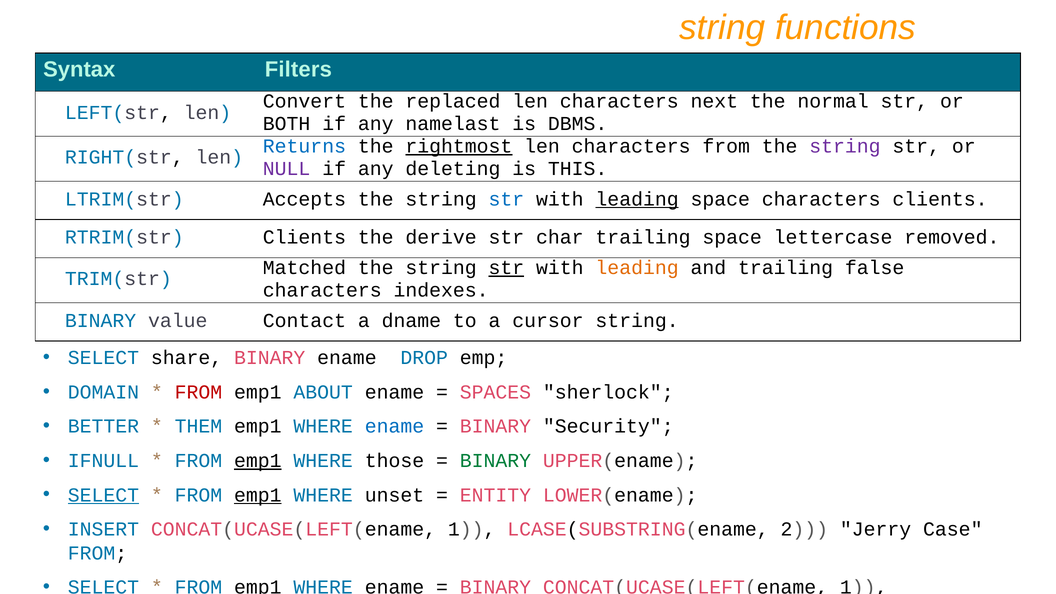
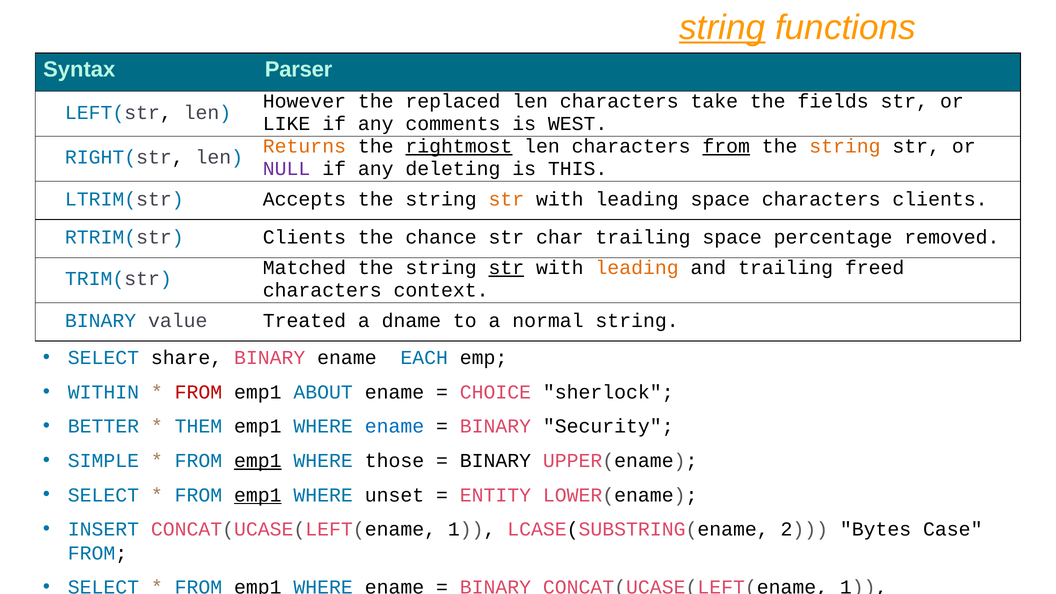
string underline: none -> present (722, 27)
Filters: Filters -> Parser (299, 70)
Convert: Convert -> However (304, 101)
next: next -> take (714, 101)
normal: normal -> fields (833, 101)
BOTH: BOTH -> LIKE (287, 124)
namelast: namelast -> comments (453, 124)
DBMS: DBMS -> WEST (578, 124)
Returns colour: blue -> orange (304, 146)
from underline: none -> present (726, 146)
string colour: purple -> orange (845, 146)
str colour: blue -> orange (506, 199)
leading underline: present -> none (637, 199)
derive: derive -> chance (441, 237)
lettercase: lettercase -> percentage (833, 237)
false: false -> freed (875, 268)
indexes: indexes -> context (441, 290)
Contact: Contact -> Treated (304, 321)
cursor: cursor -> normal (548, 321)
DROP: DROP -> EACH (424, 358)
DOMAIN: DOMAIN -> WITHIN (103, 392)
SPACES: SPACES -> CHOICE (495, 392)
IFNULL: IFNULL -> SIMPLE (103, 461)
BINARY colour: green -> black (495, 461)
SELECT underline: present -> none (103, 495)
Jerry: Jerry -> Bytes (876, 529)
